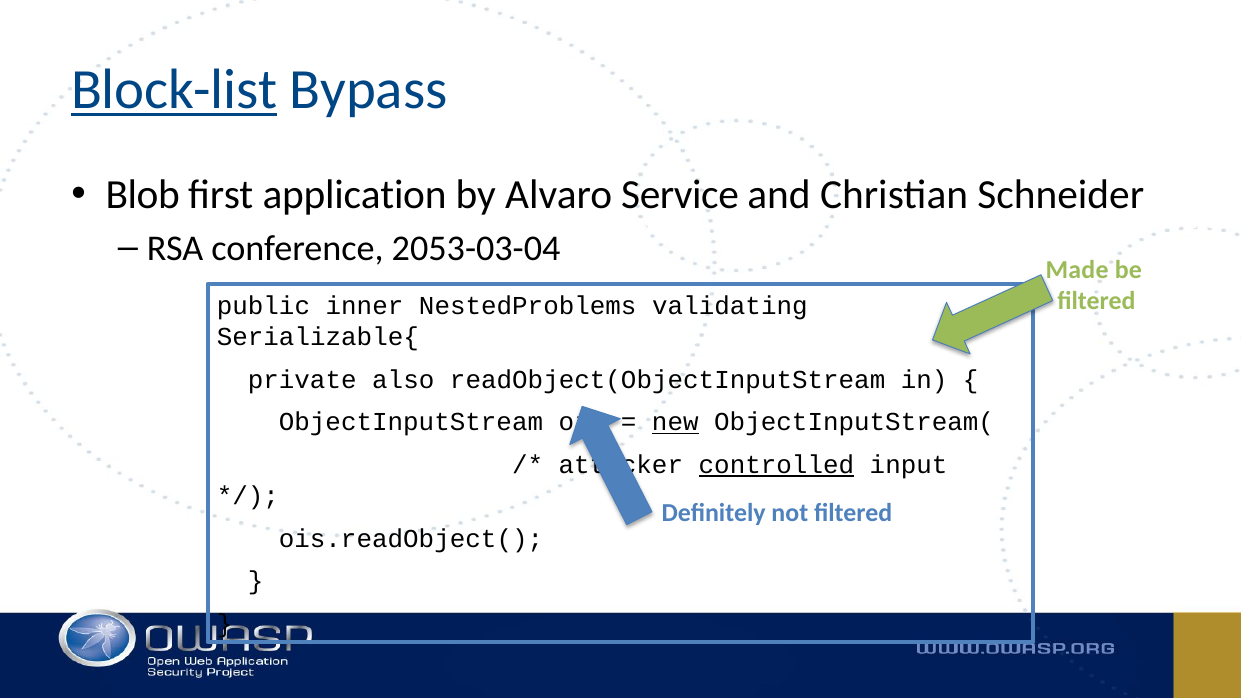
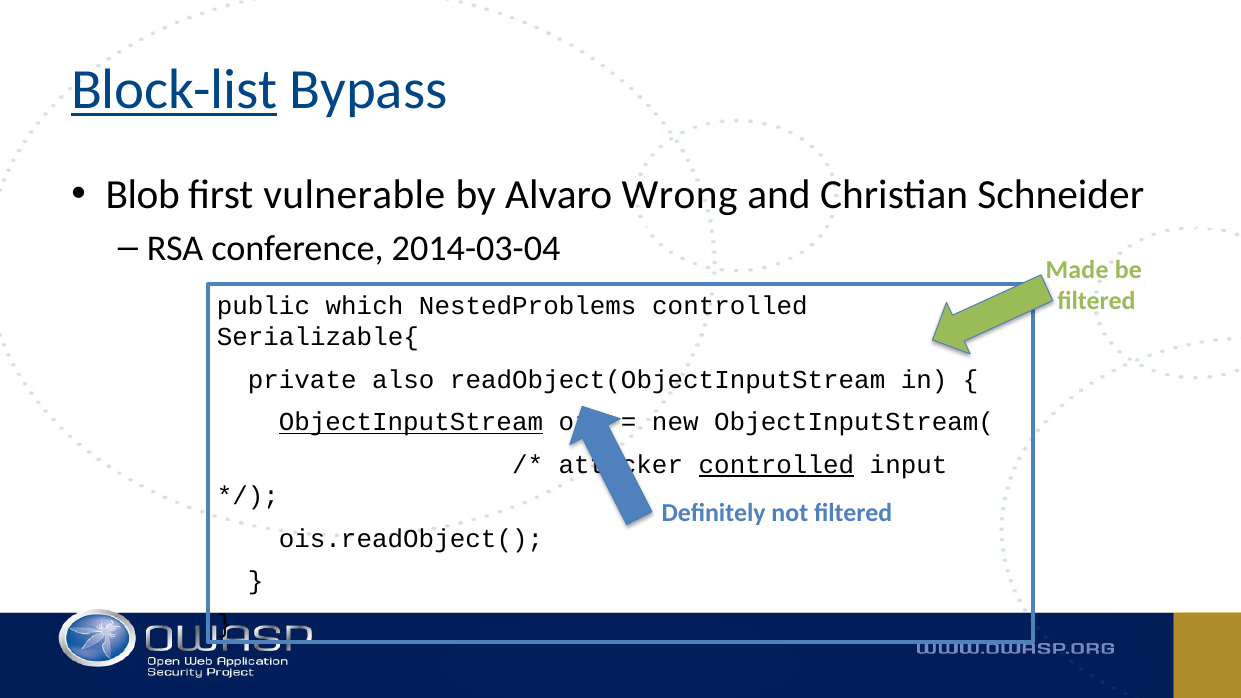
application: application -> vulnerable (354, 195)
Service: Service -> Wrong (680, 195)
2053-03-04: 2053-03-04 -> 2014-03-04 (476, 249)
inner: inner -> which (364, 306)
NestedProblems validating: validating -> controlled (730, 306)
ObjectInputStream underline: none -> present (411, 422)
new underline: present -> none (675, 422)
